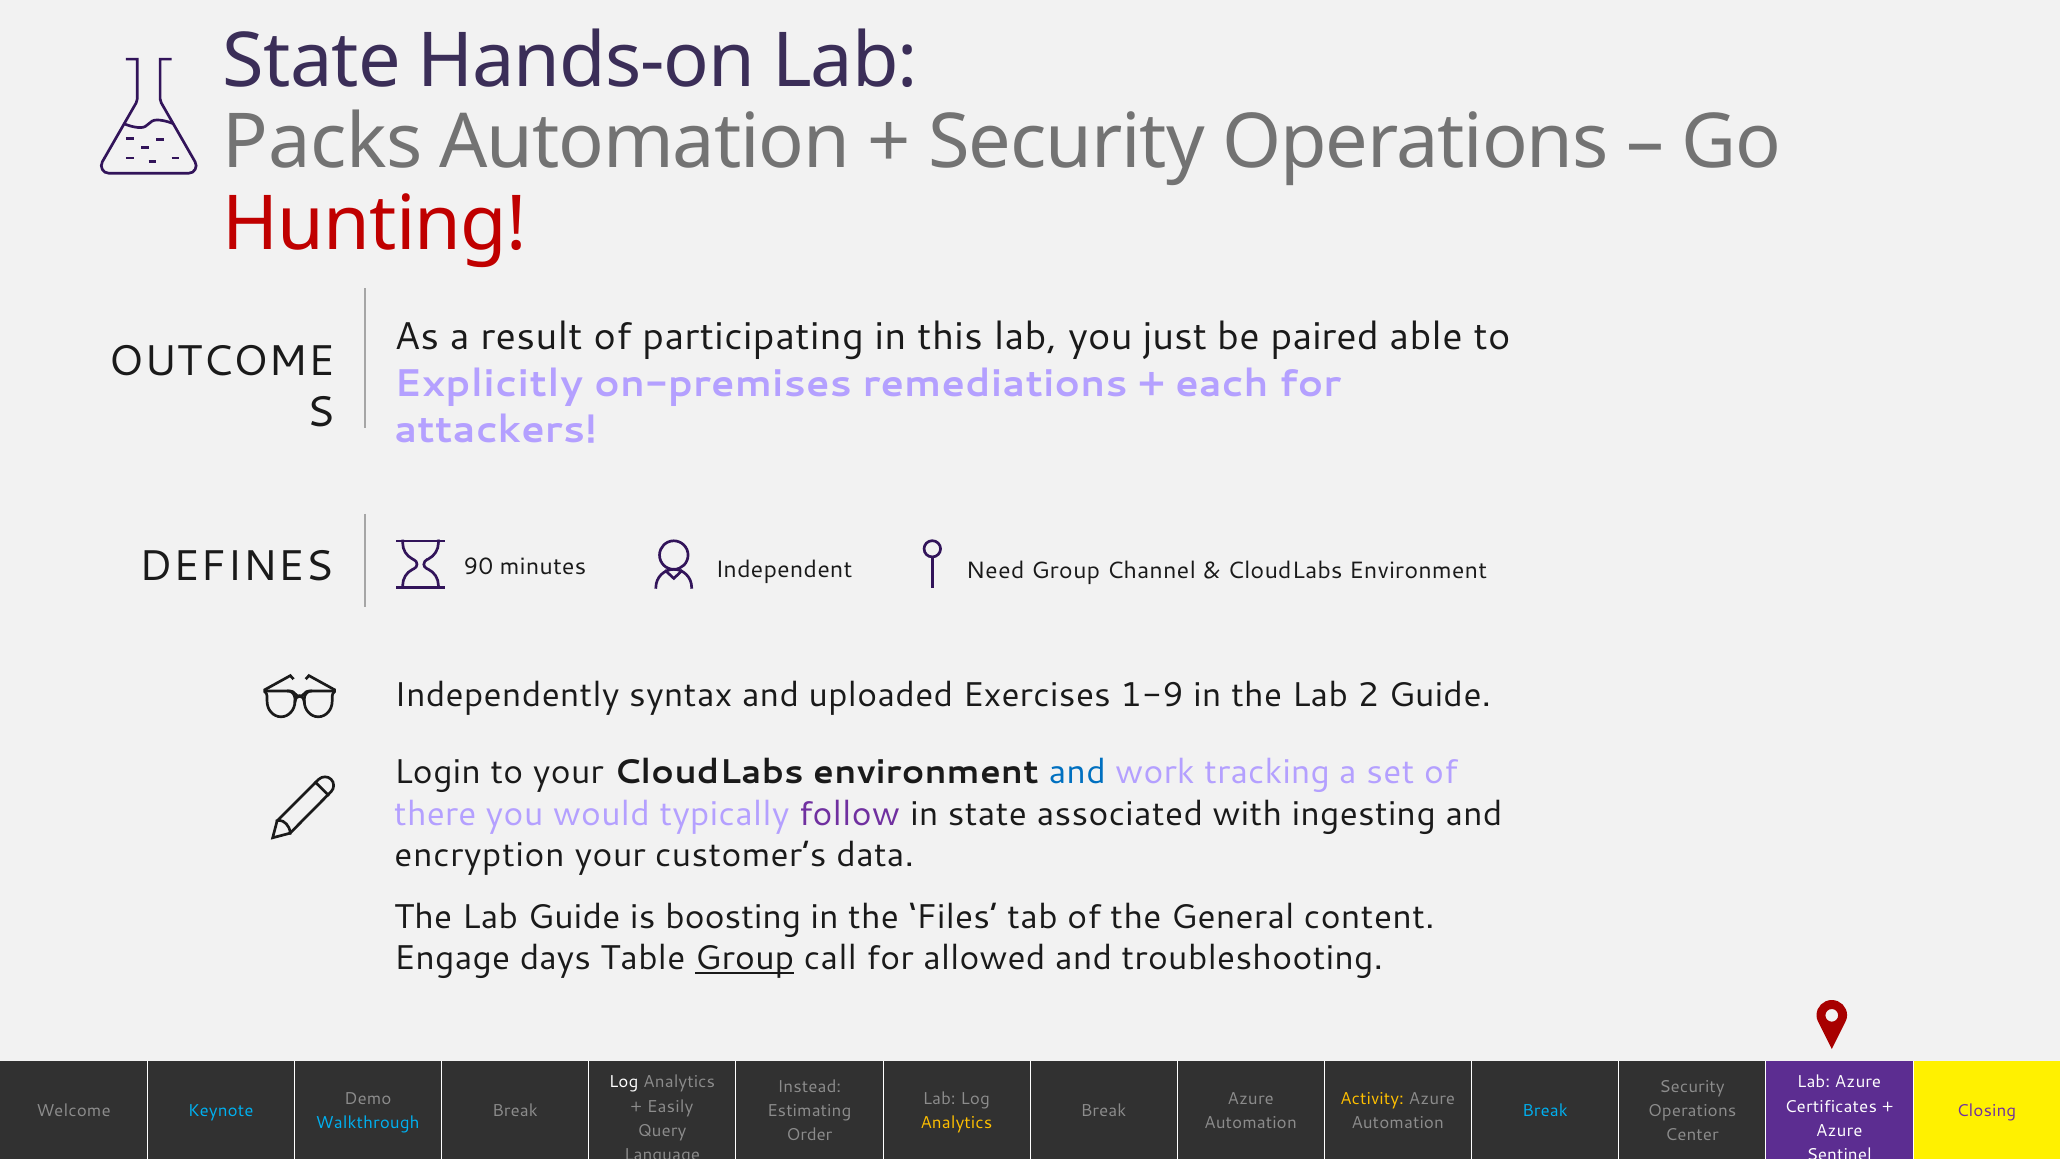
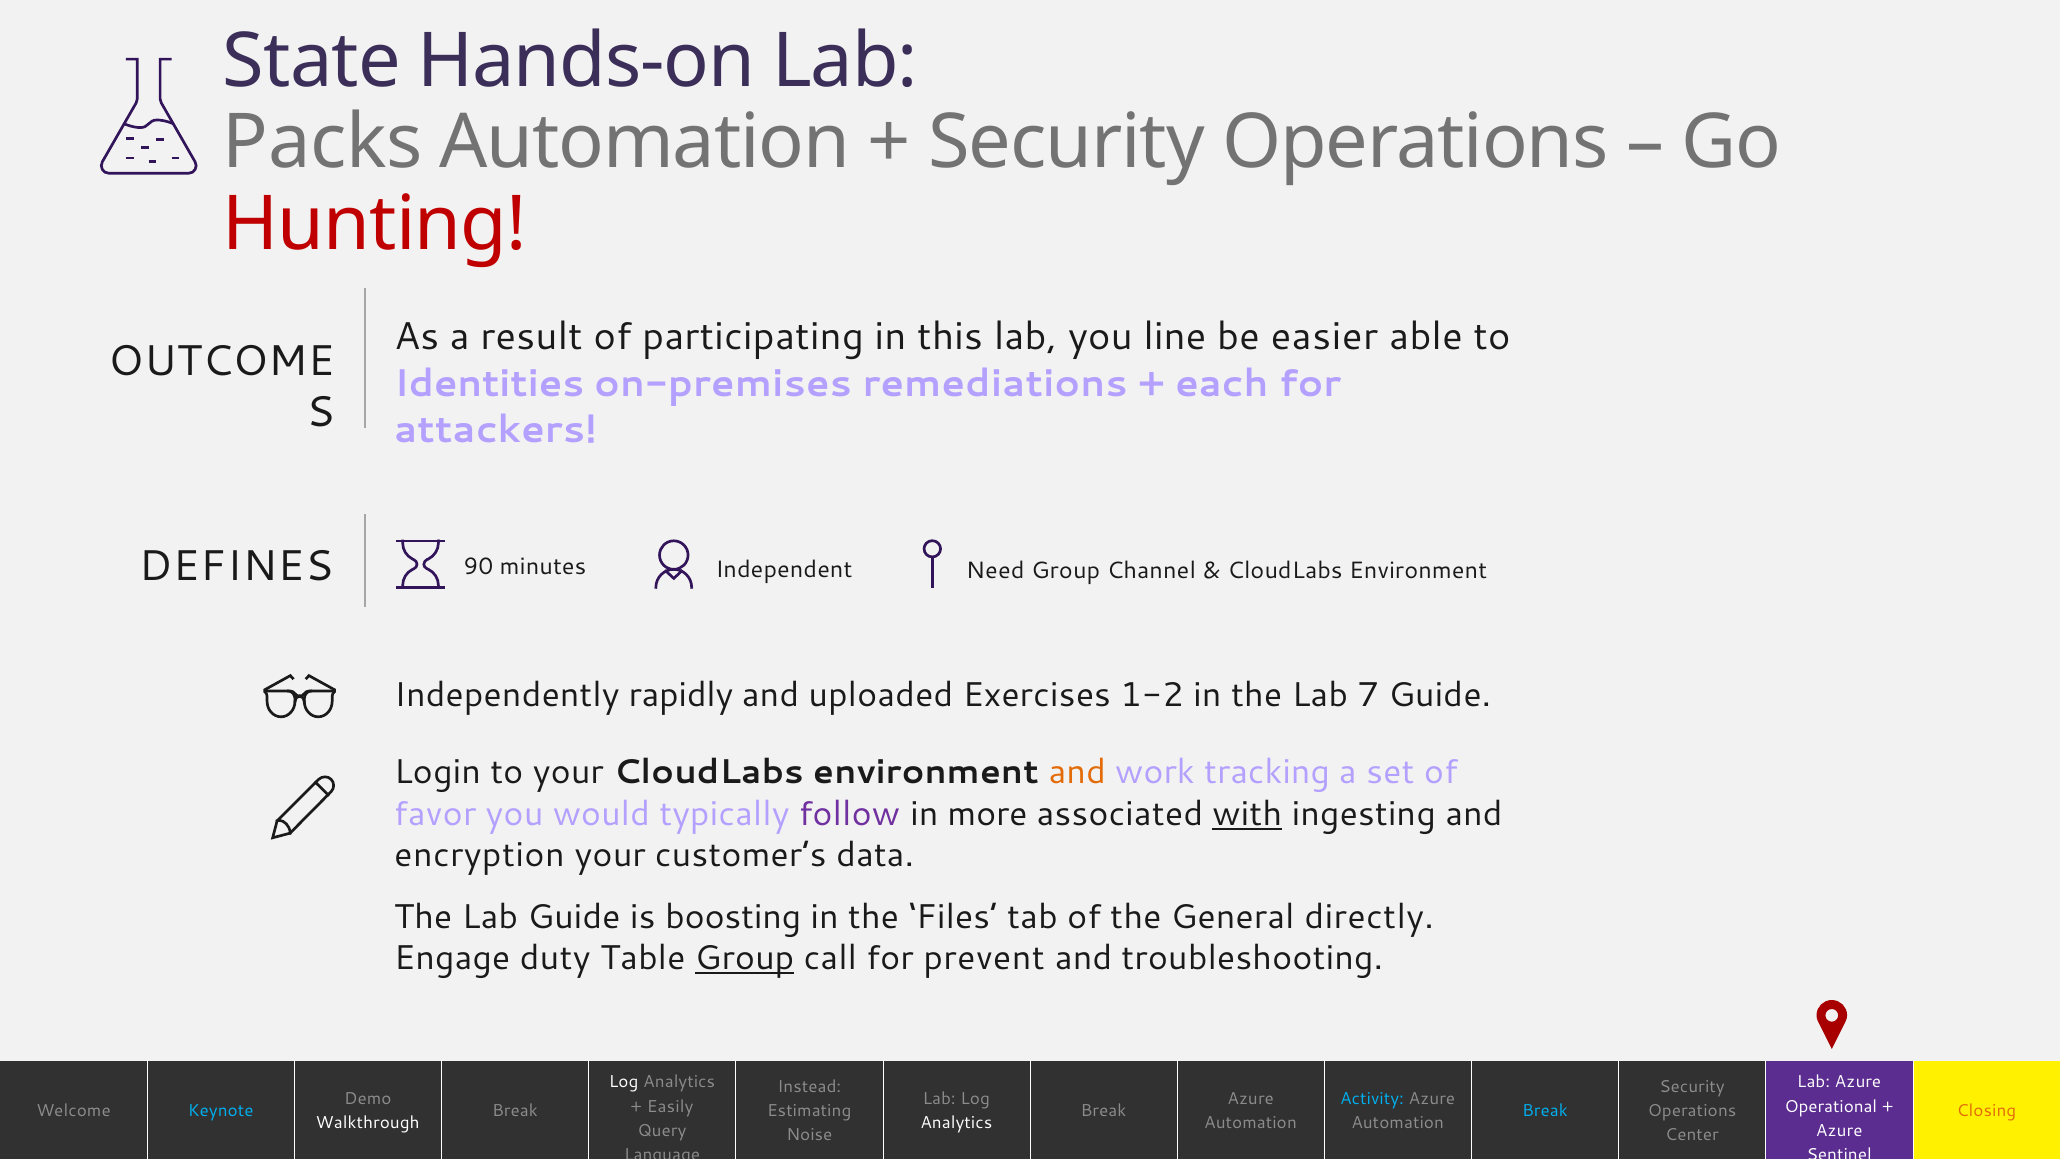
just: just -> line (1175, 337)
paired: paired -> easier (1324, 337)
Explicitly: Explicitly -> Identities (489, 383)
syntax: syntax -> rapidly (681, 695)
1-9: 1-9 -> 1-2 (1152, 695)
2: 2 -> 7 (1368, 695)
and colour: blue -> orange (1077, 772)
there: there -> favor (435, 814)
in state: state -> more (988, 814)
with underline: none -> present (1247, 814)
content: content -> directly (1369, 917)
days: days -> duty (555, 958)
allowed: allowed -> prevent (984, 958)
Activity colour: yellow -> light blue (1372, 1098)
Certificates: Certificates -> Operational (1831, 1106)
Closing colour: purple -> orange (1986, 1111)
Walkthrough colour: light blue -> white (368, 1123)
Analytics colour: yellow -> white (956, 1123)
Order: Order -> Noise (809, 1135)
